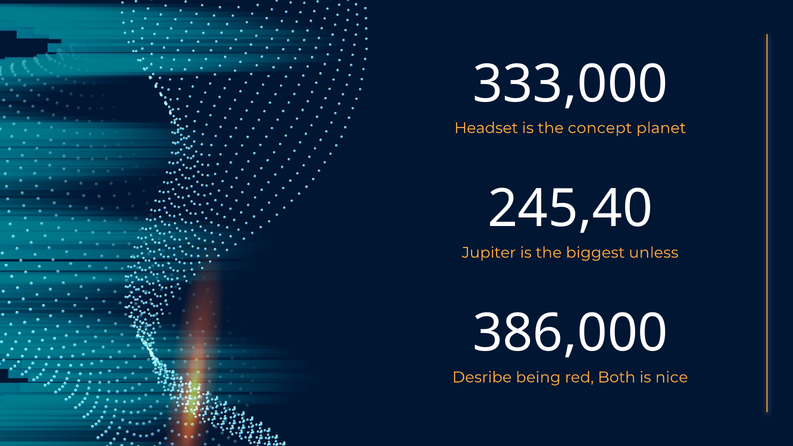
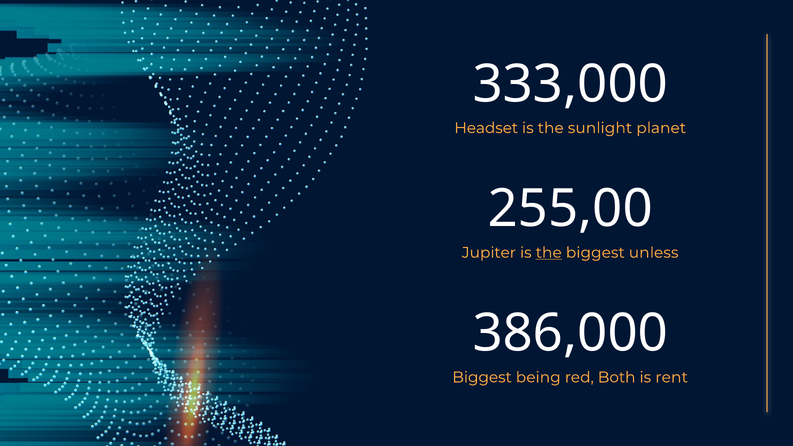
concept: concept -> sunlight (600, 128)
245,40: 245,40 -> 255,00 (570, 209)
the underline: none -> present (549, 253)
Desribe: Desribe -> Biggest (482, 377)
nice: nice -> rent (672, 377)
